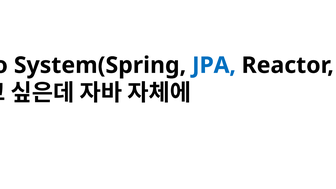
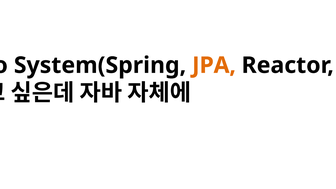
JPA colour: blue -> orange (214, 65)
